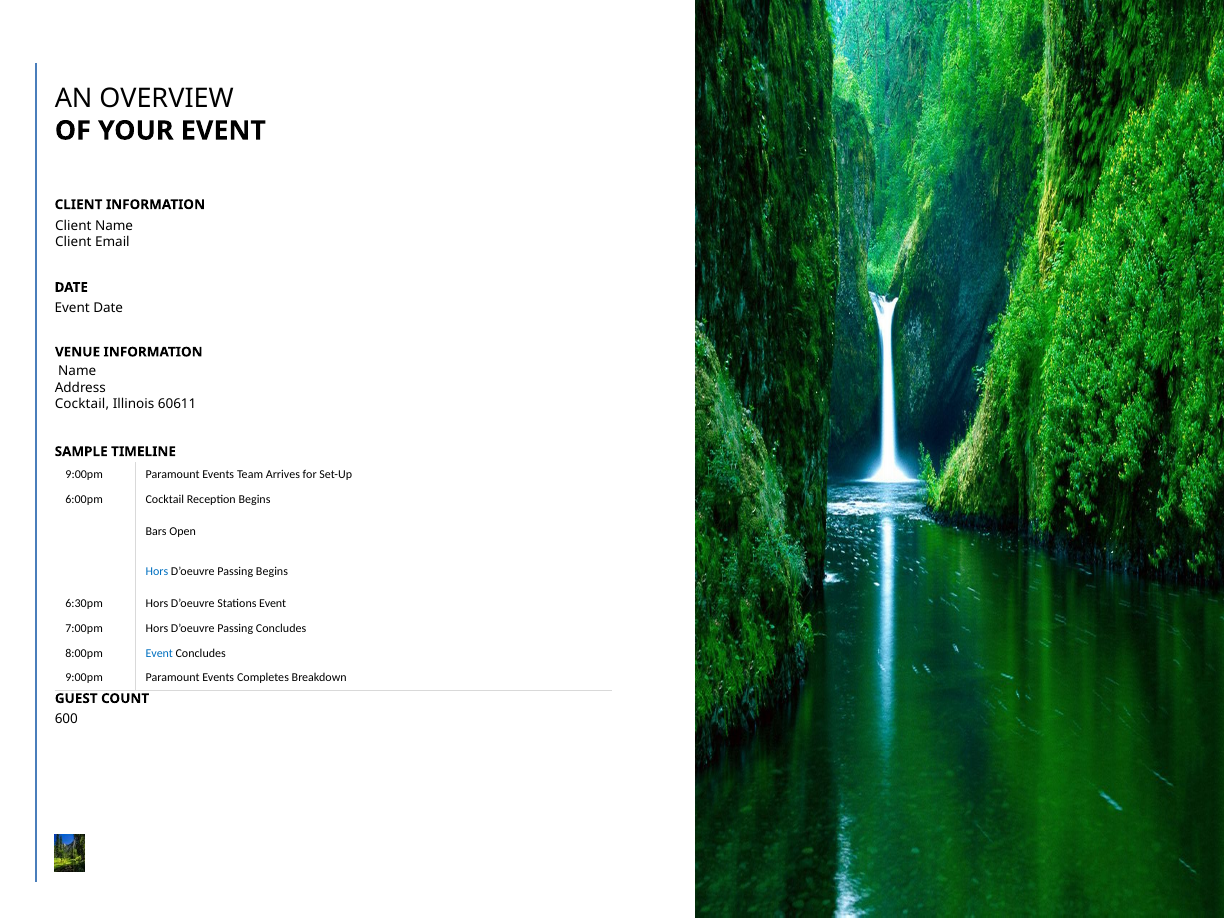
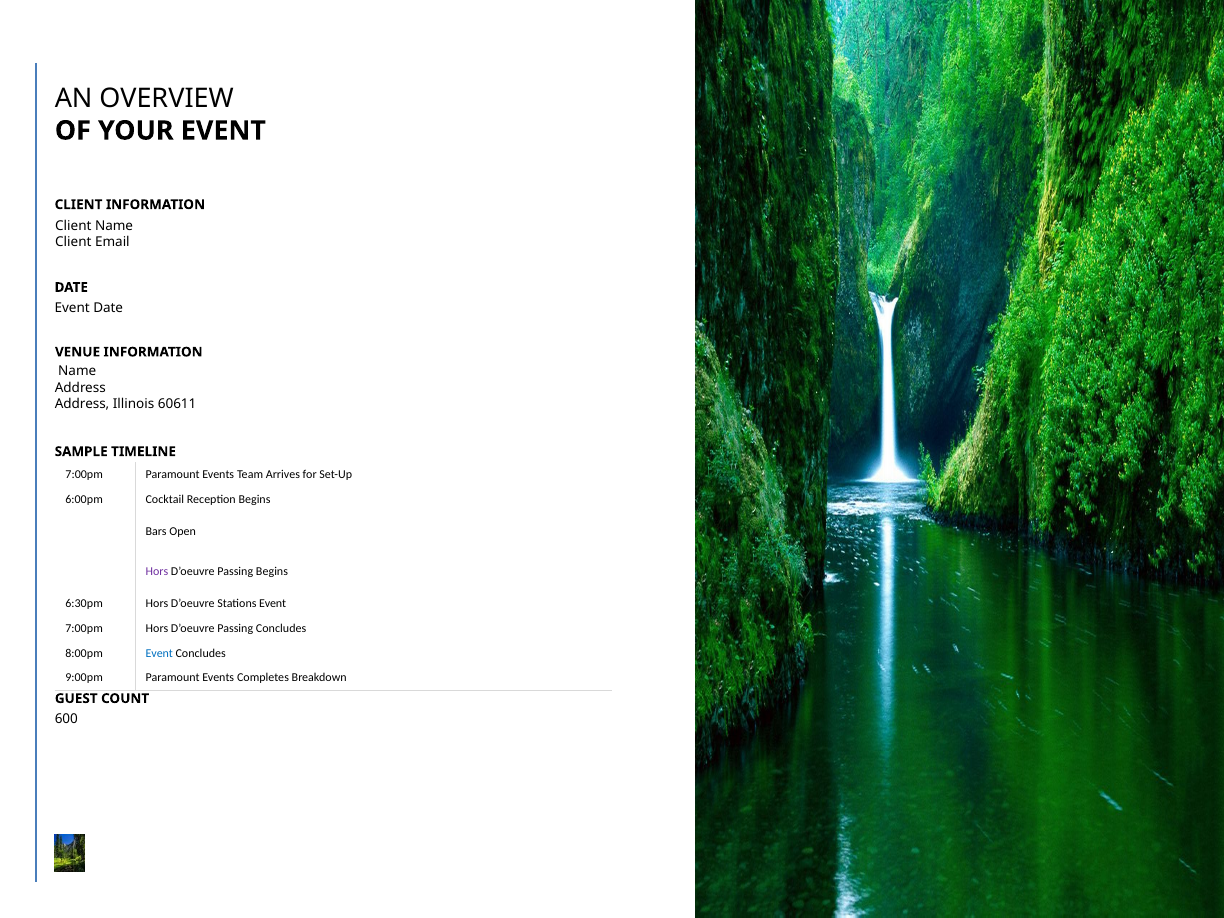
Cocktail: Cocktail -> Address (82, 404)
9:00pm: 9:00pm -> 7:00pm (84, 475)
Hors colour: blue -> purple (157, 572)
